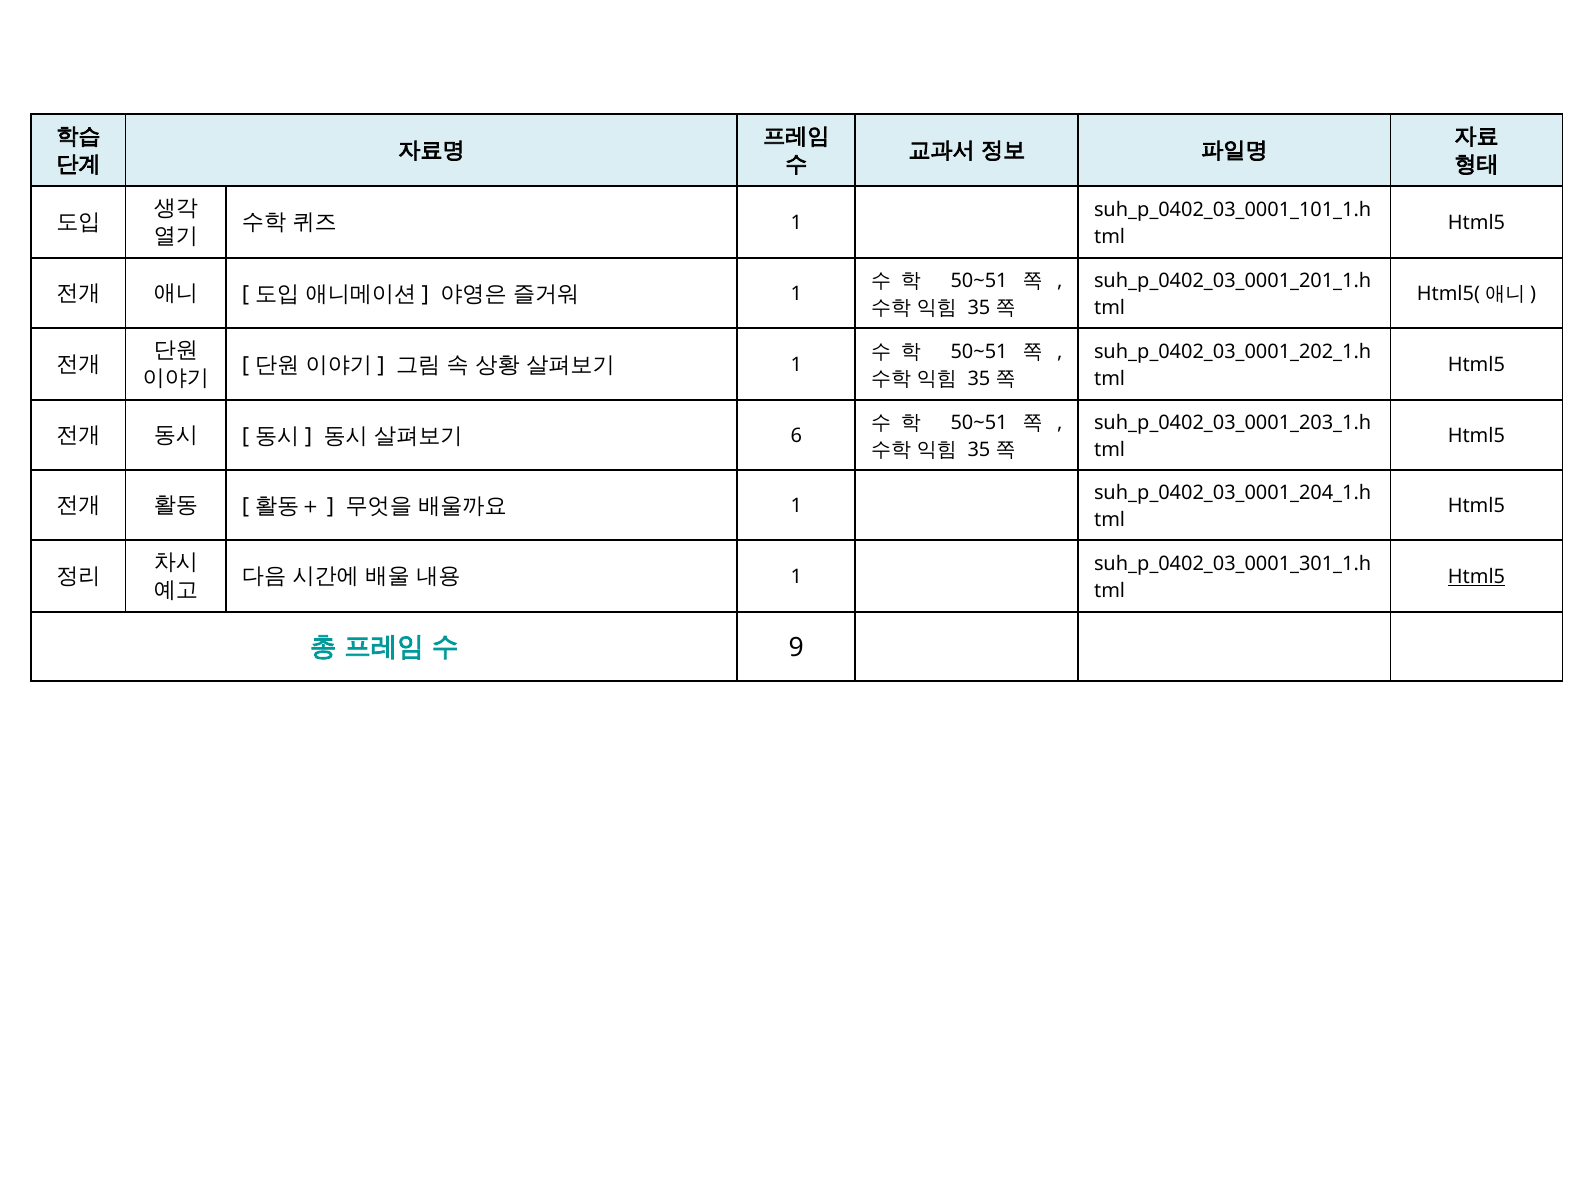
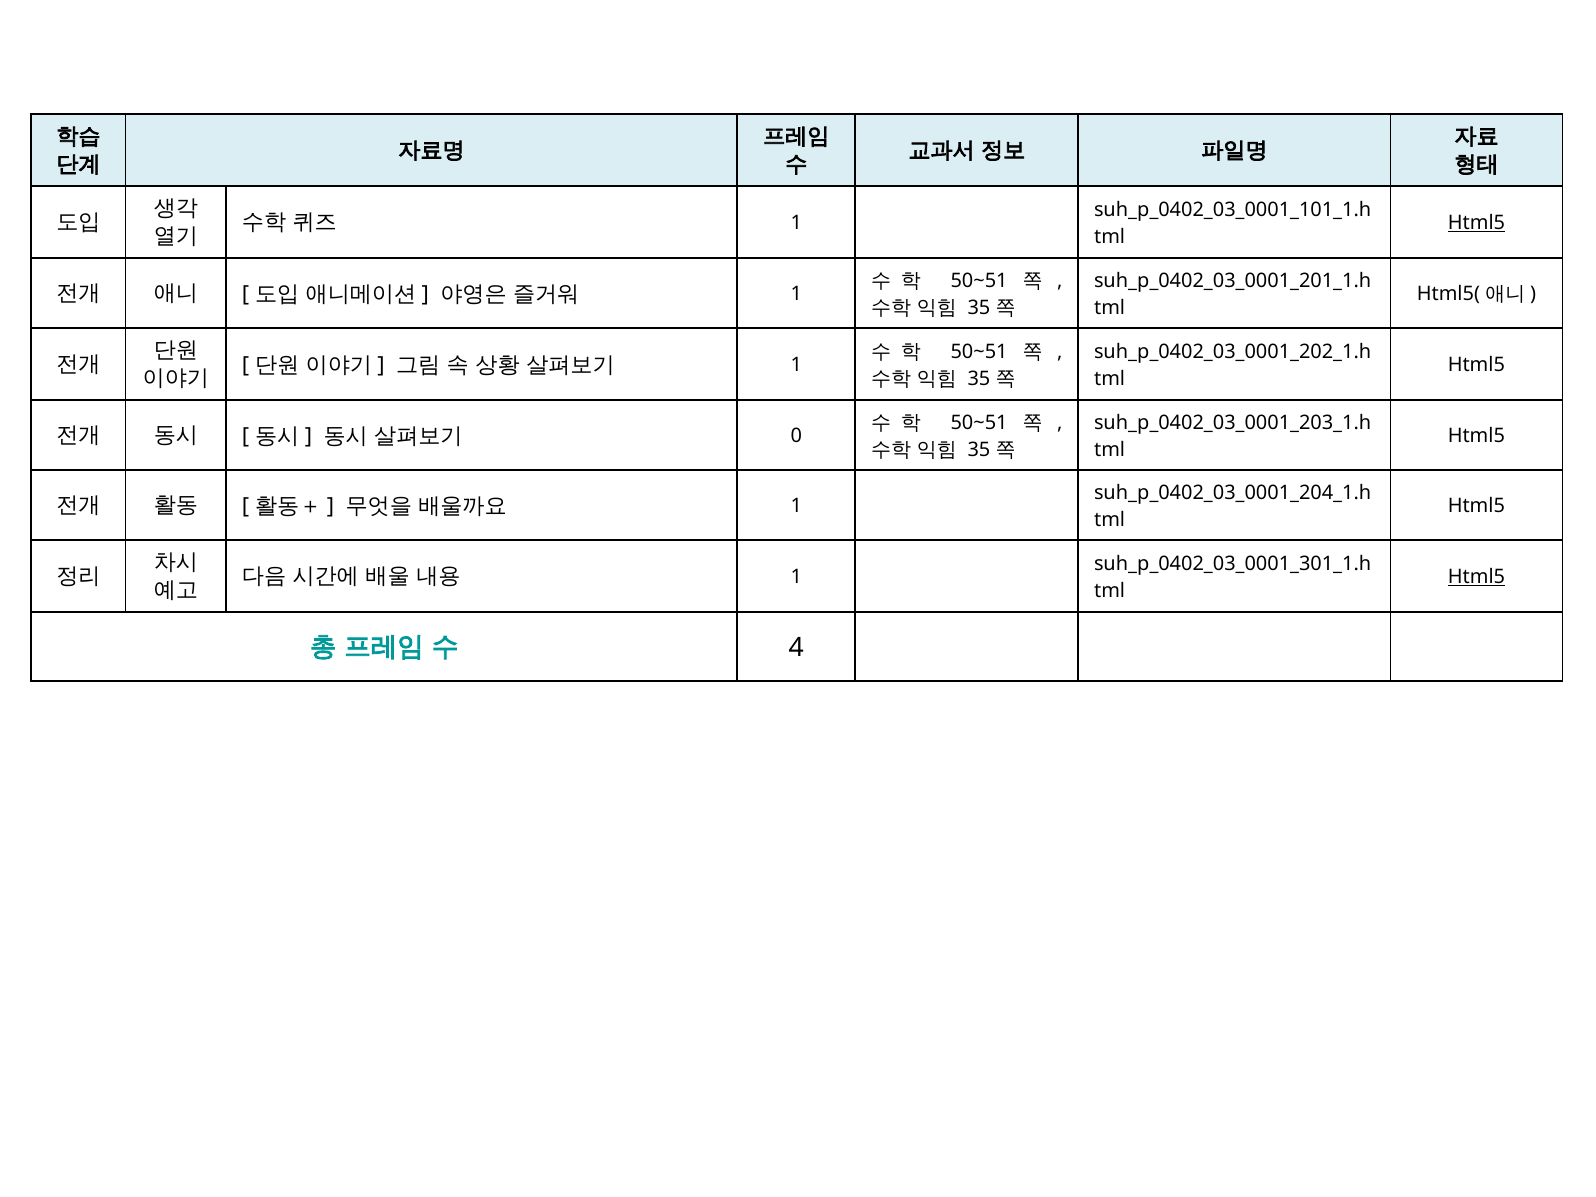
Html5 underline: none -> present (1477, 223)
6: 6 -> 0 (796, 436)
9: 9 -> 4 (796, 648)
